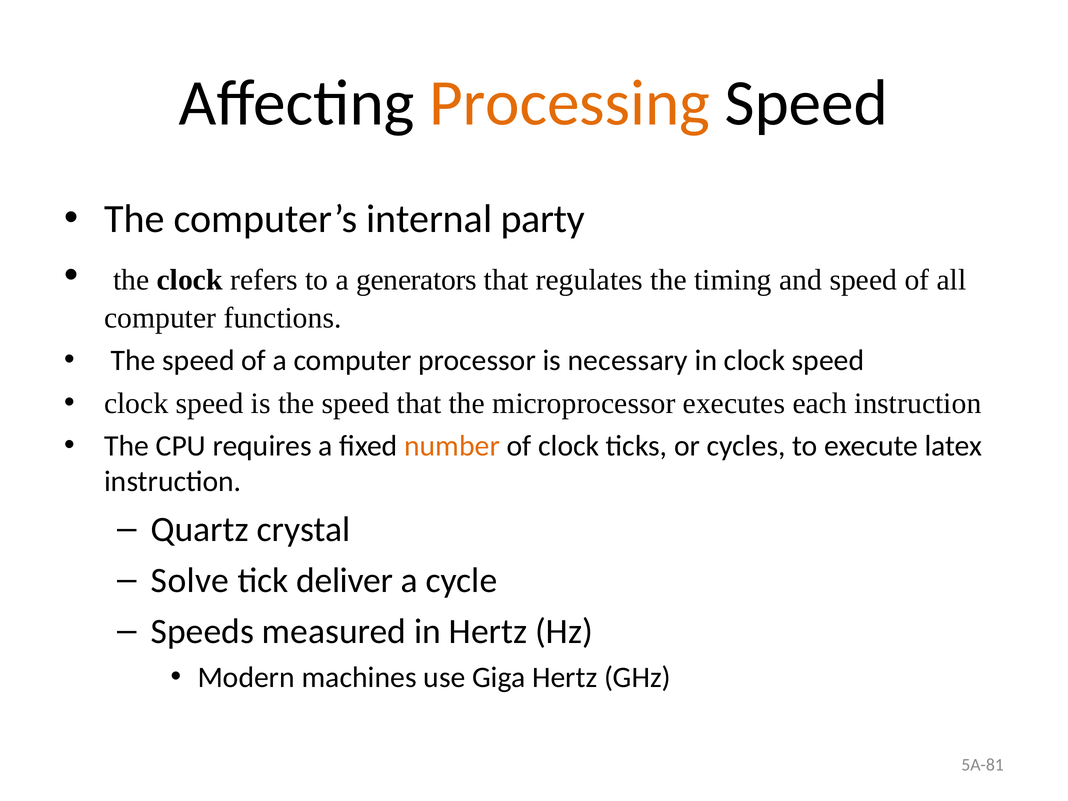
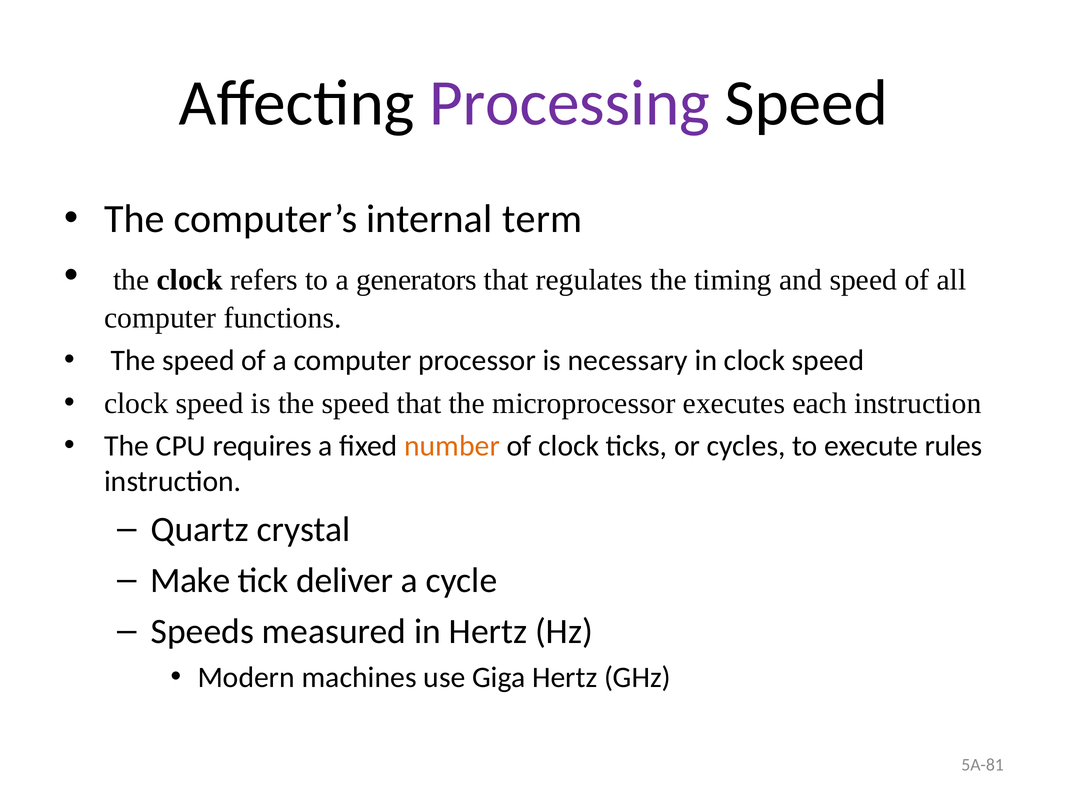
Processing colour: orange -> purple (570, 103)
party: party -> term (542, 219)
latex: latex -> rules (954, 446)
Solve: Solve -> Make (190, 581)
